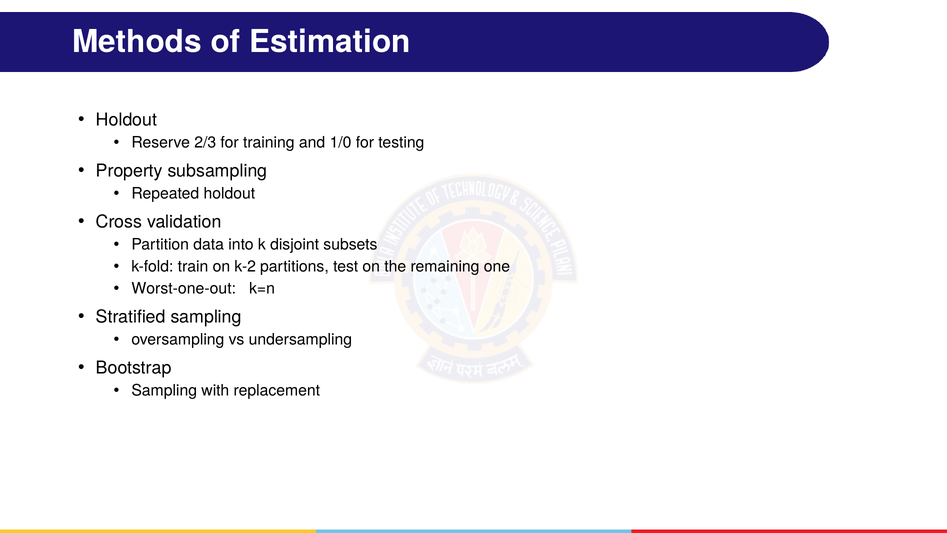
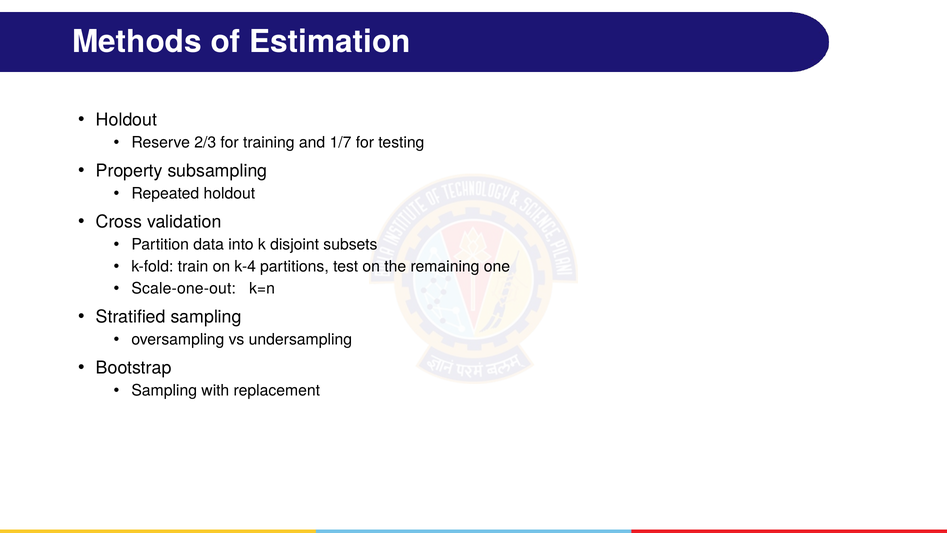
1/0: 1/0 -> 1/7 (341, 143)
k-2: k-2 -> k-4 (245, 267)
Worst-one-out: Worst-one-out -> Scale-one-out (184, 289)
